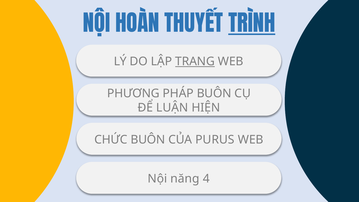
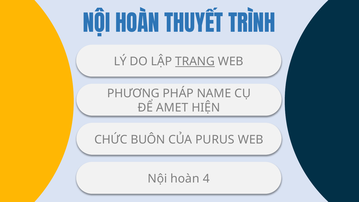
TRÌNH underline: present -> none (252, 25)
PHÁP BUÔN: BUÔN -> NAME (214, 93)
LUẬN: LUẬN -> AMET (172, 108)
năng: năng -> hoàn (185, 179)
